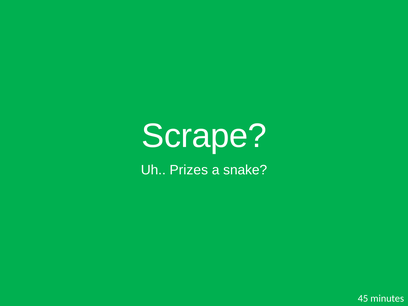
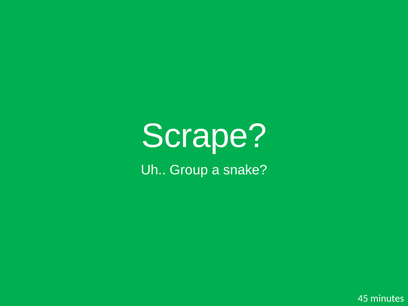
Prizes: Prizes -> Group (189, 170)
